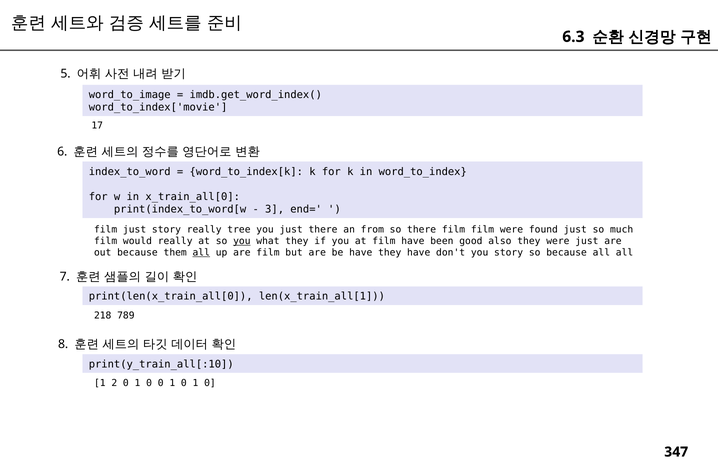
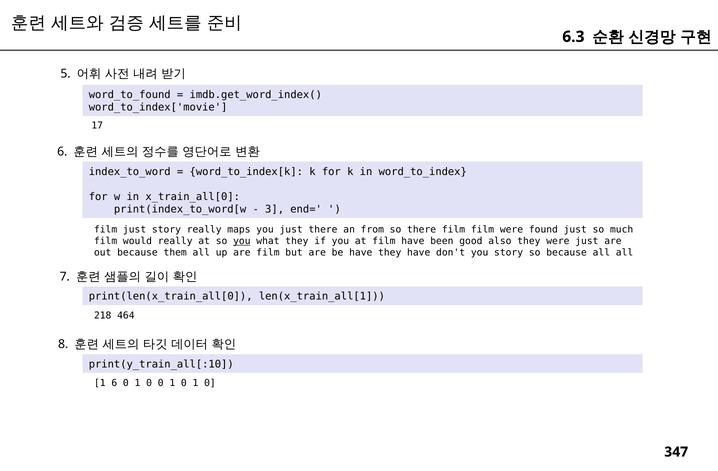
word_to_image: word_to_image -> word_to_found (130, 95)
tree: tree -> maps (239, 230)
all underline: present -> none (201, 253)
789: 789 -> 464 (126, 316)
1 2: 2 -> 6 (114, 384)
